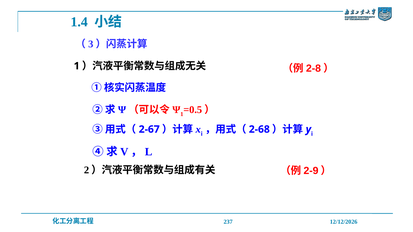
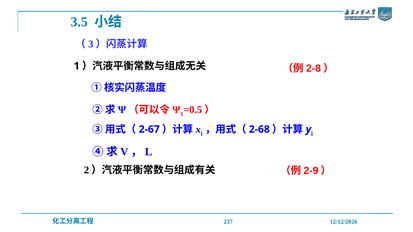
1.4: 1.4 -> 3.5 (79, 22)
